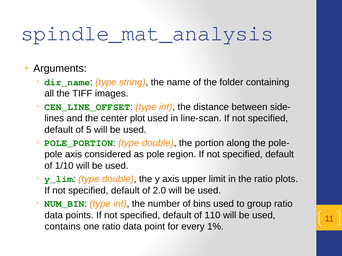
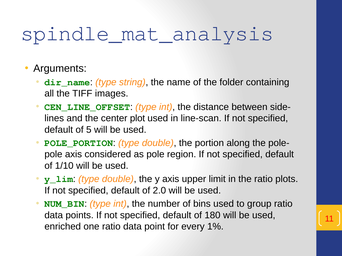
110: 110 -> 180 (212, 216)
contains: contains -> enriched (63, 227)
